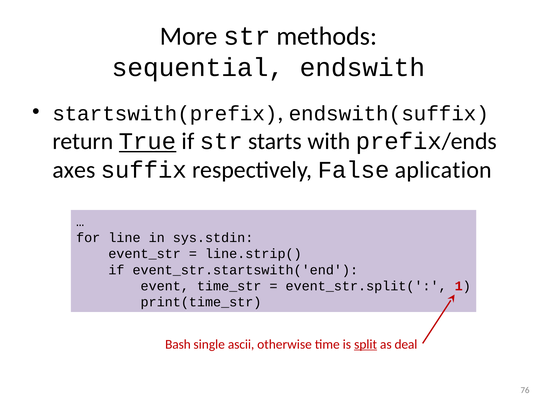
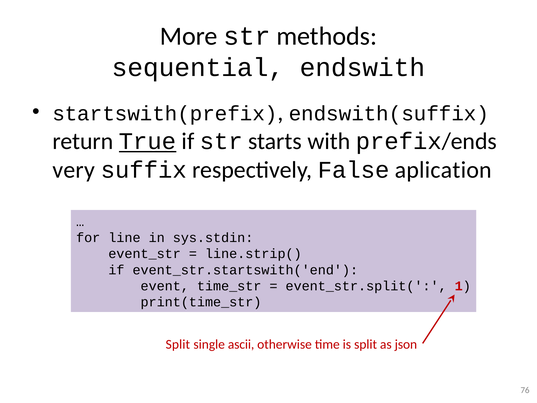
axes: axes -> very (74, 170)
Bash: Bash -> Split (178, 344)
split underline: present -> none (366, 344)
deal: deal -> json (406, 344)
